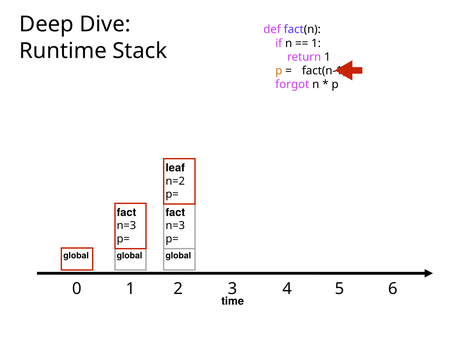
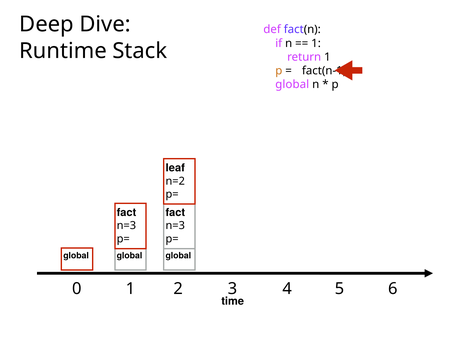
forgot: forgot -> global (292, 85)
